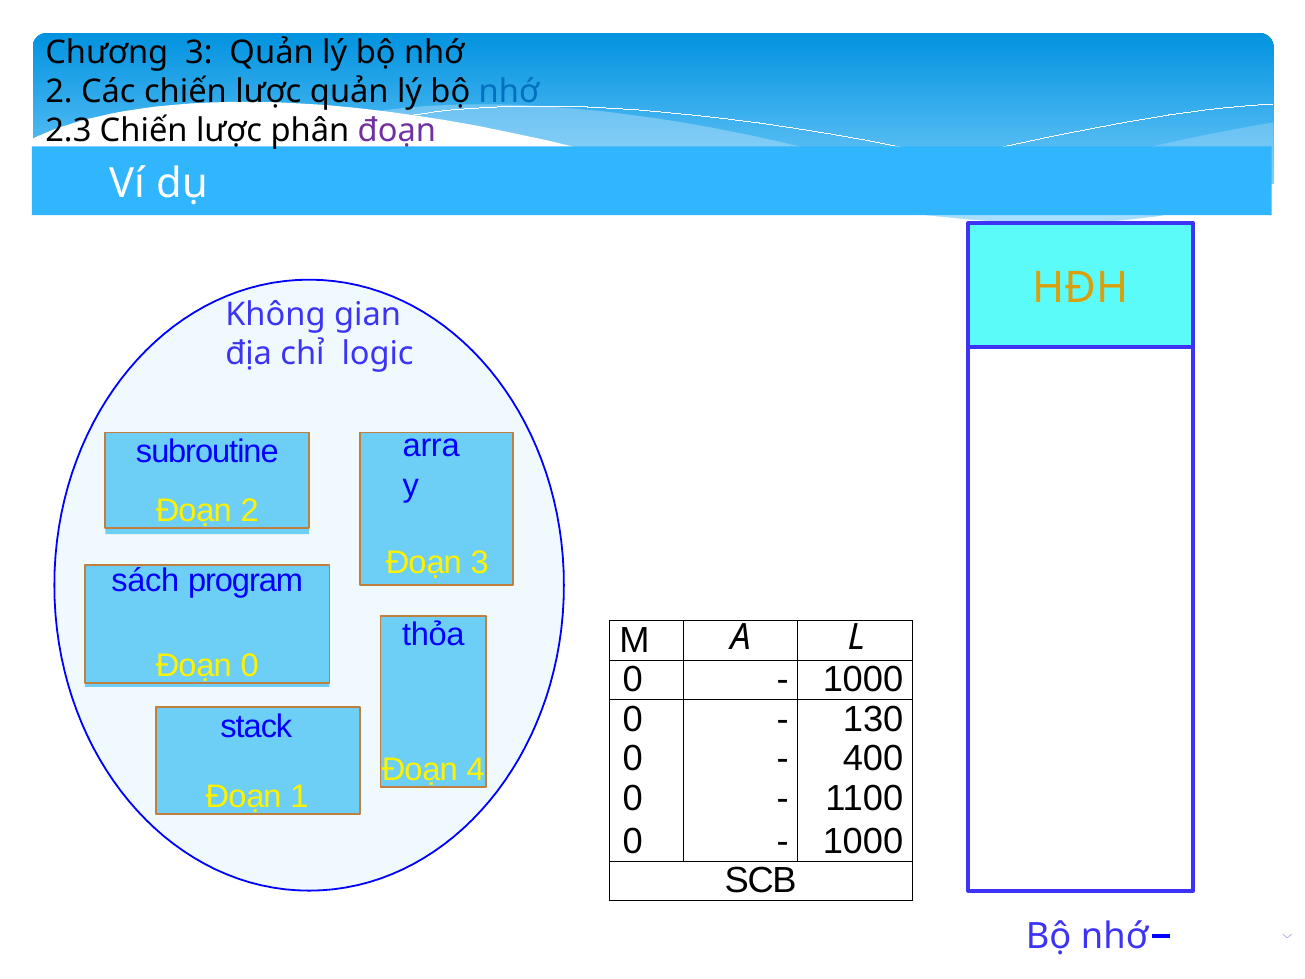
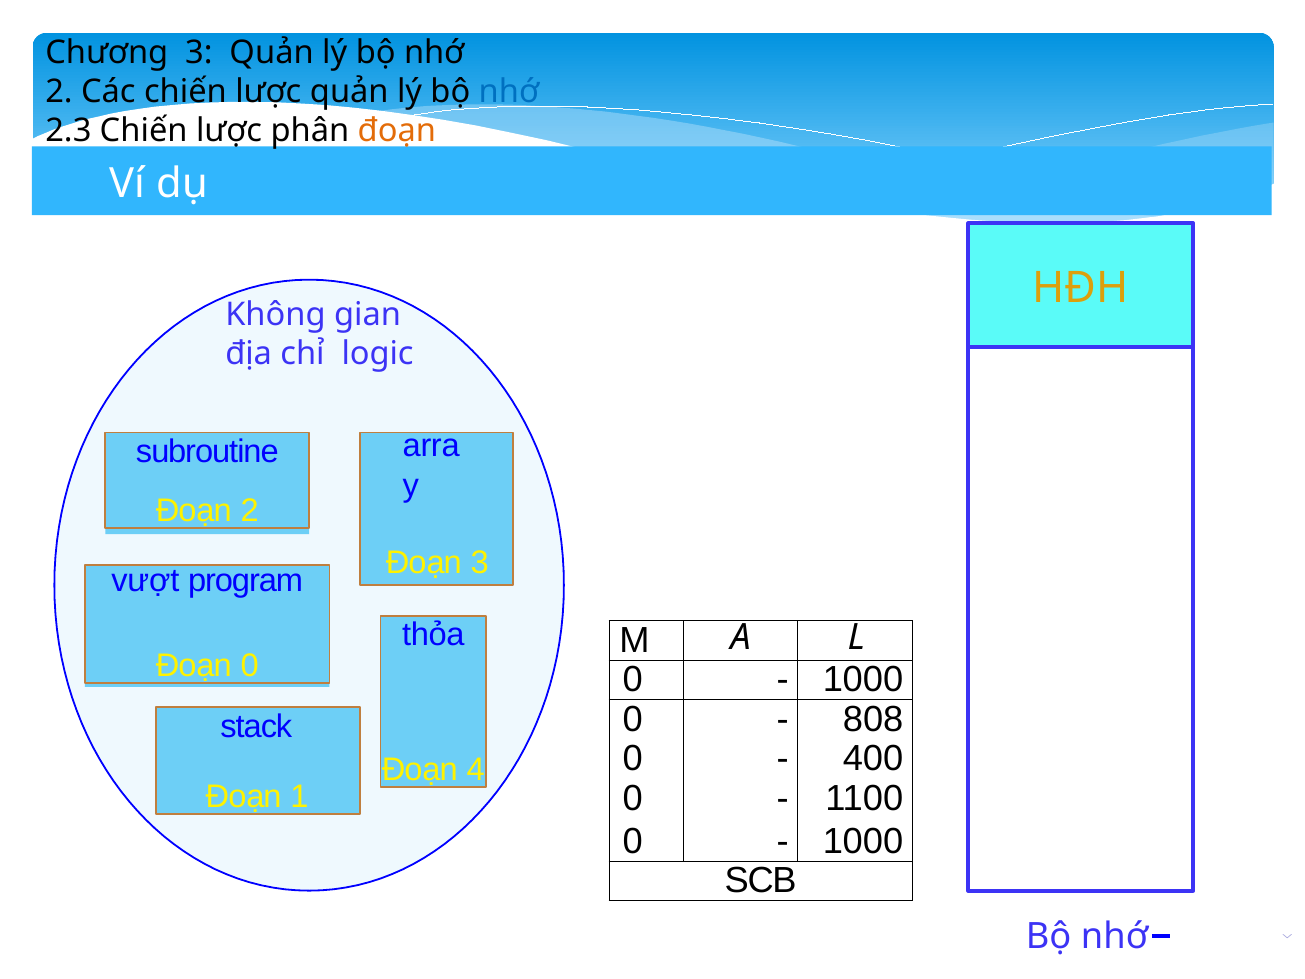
đoạn colour: purple -> orange (397, 131)
sách: sách -> vượt (145, 580)
130: 130 -> 808 (873, 719)
